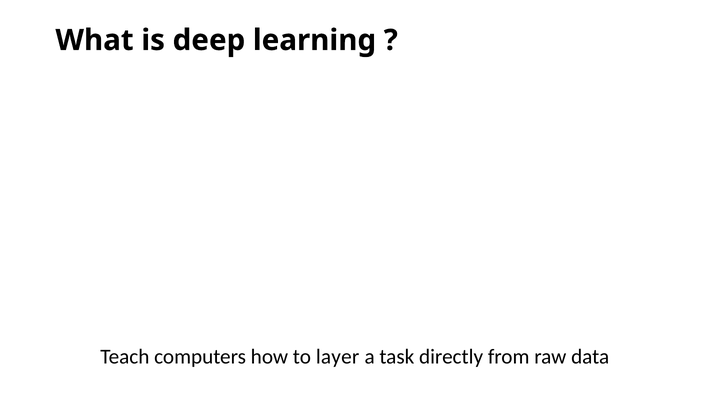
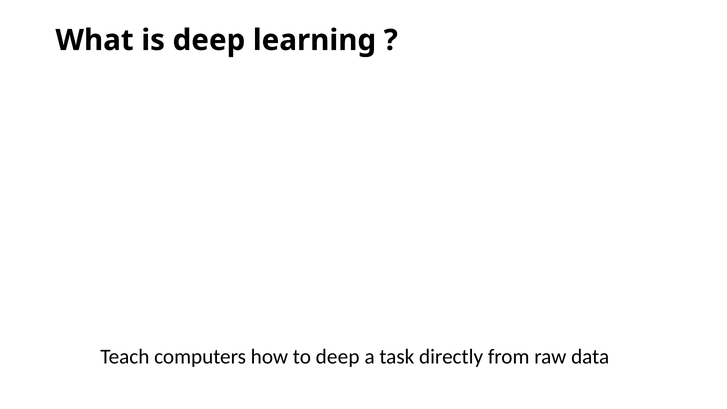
to layer: layer -> deep (338, 356)
